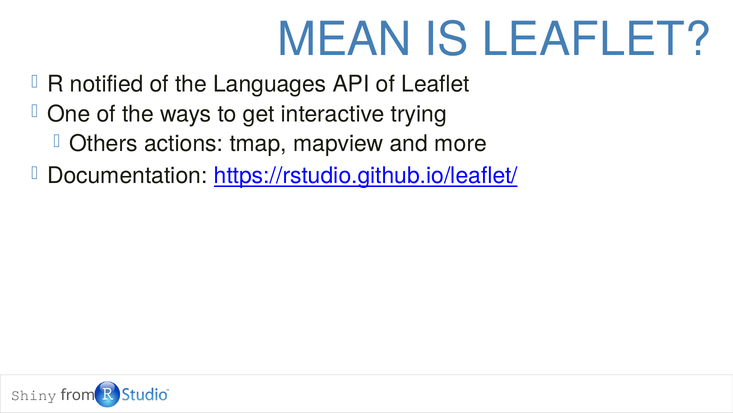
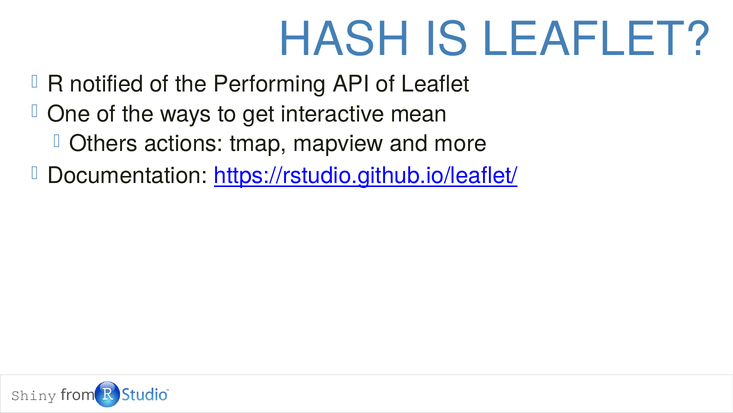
MEAN: MEAN -> HASH (344, 40)
Languages: Languages -> Performing (270, 84)
trying: trying -> mean (419, 114)
